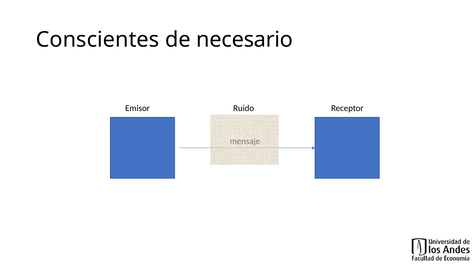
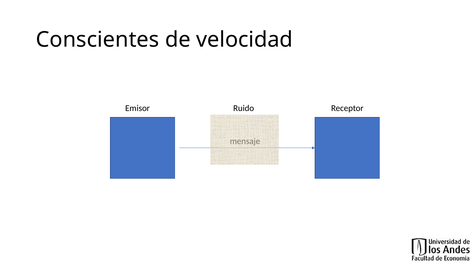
necesario: necesario -> velocidad (245, 40)
